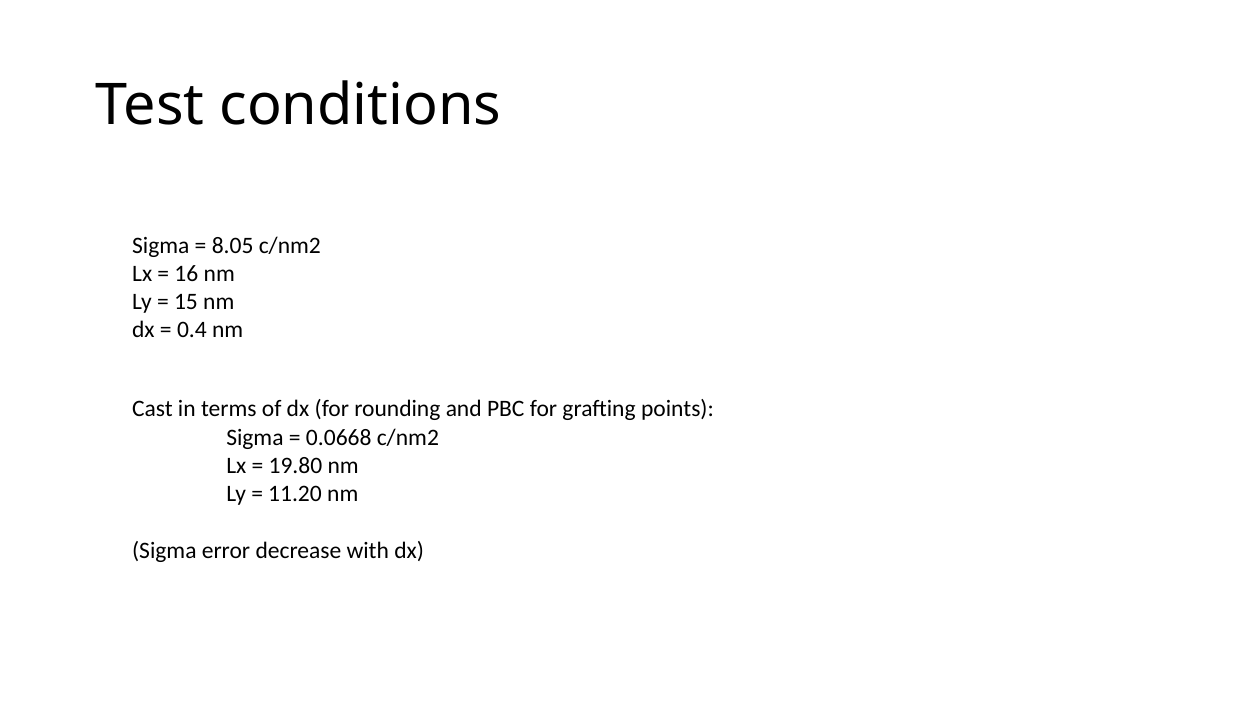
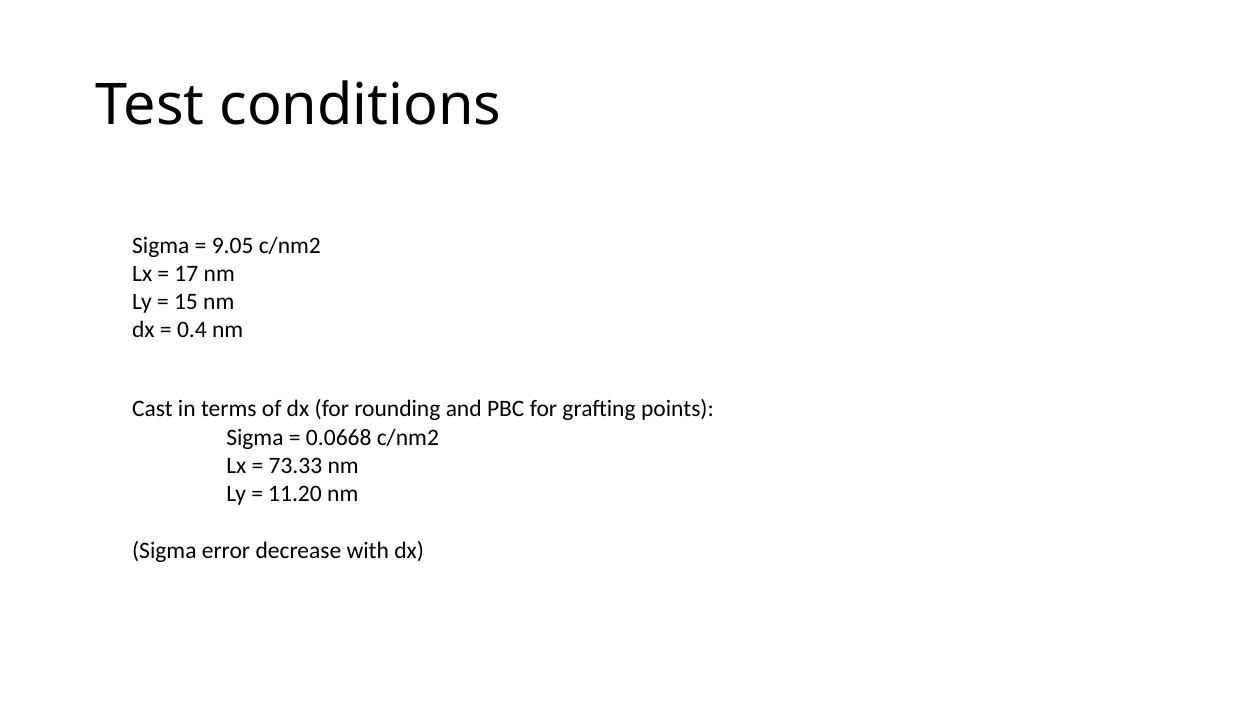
8.05: 8.05 -> 9.05 (233, 246)
16: 16 -> 17 (186, 274)
19.80: 19.80 -> 73.33 (295, 466)
